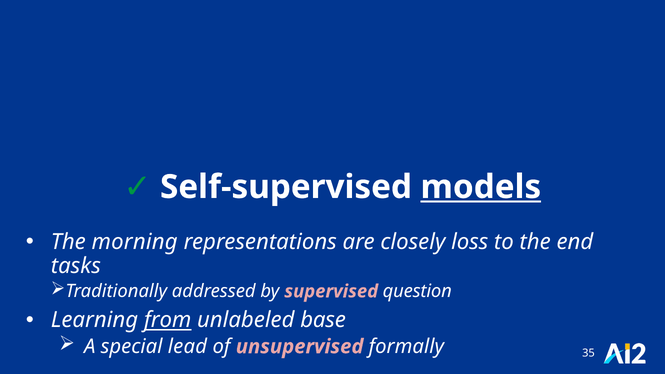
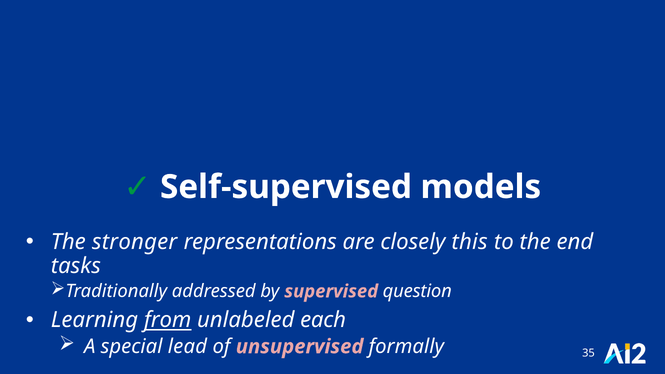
models underline: present -> none (481, 187)
morning: morning -> stronger (135, 242)
loss: loss -> this (470, 242)
base: base -> each (323, 320)
